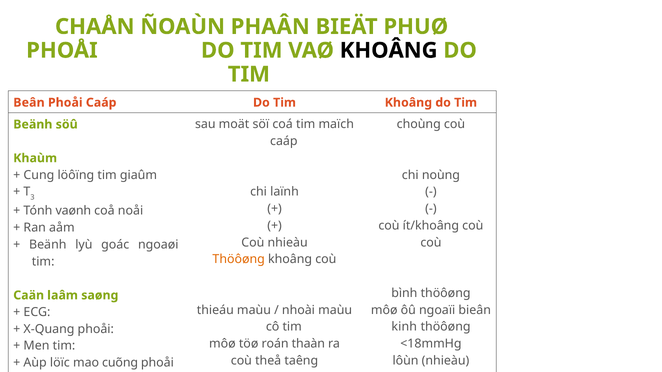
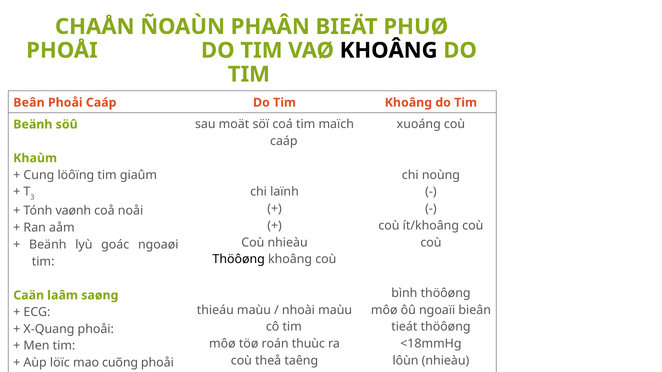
choùng: choùng -> xuoáng (419, 125)
Thöôøng colour: orange -> black (239, 260)
kinh: kinh -> tieát (404, 327)
thaàn: thaàn -> thuùc (308, 344)
